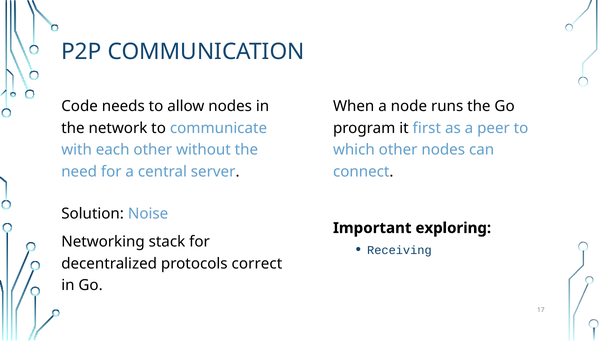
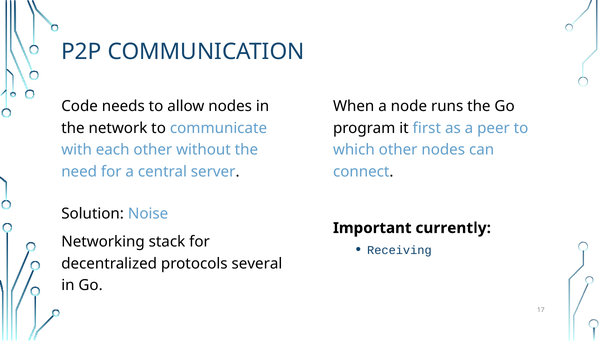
exploring: exploring -> currently (453, 228)
correct: correct -> several (257, 263)
